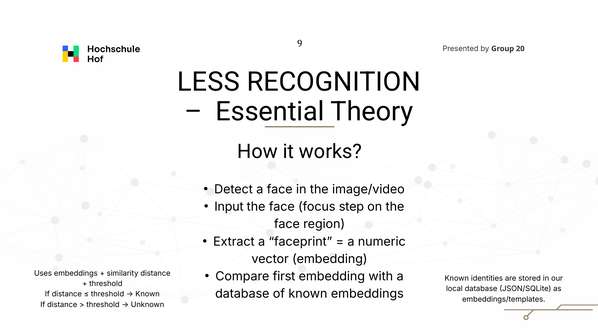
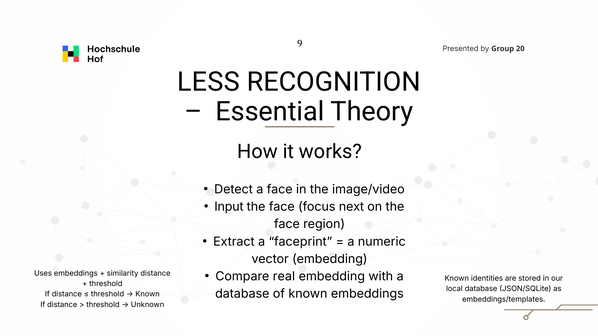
step: step -> next (351, 207)
first: first -> real (284, 277)
